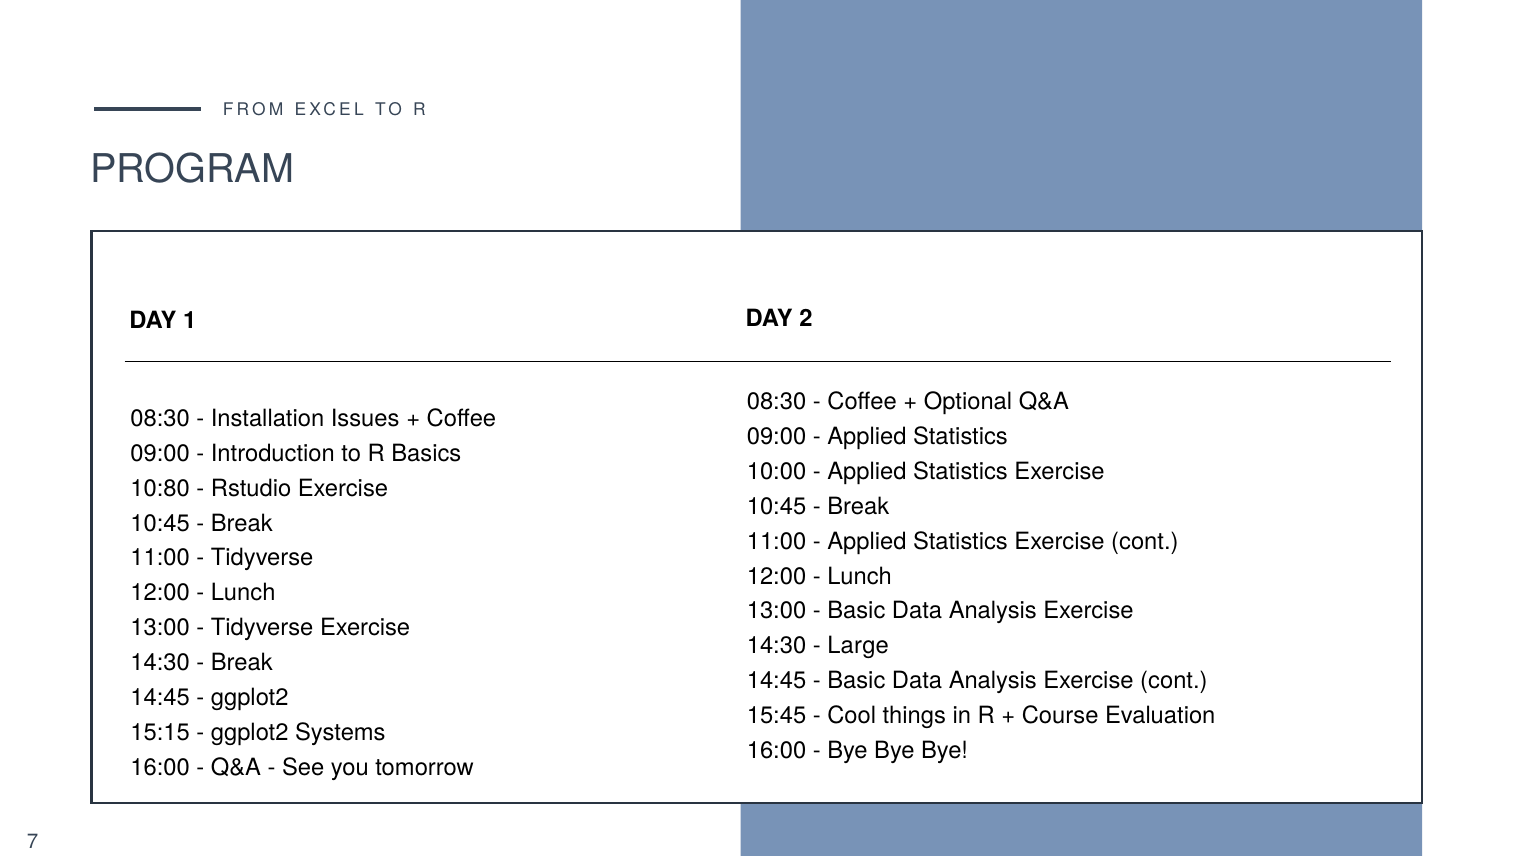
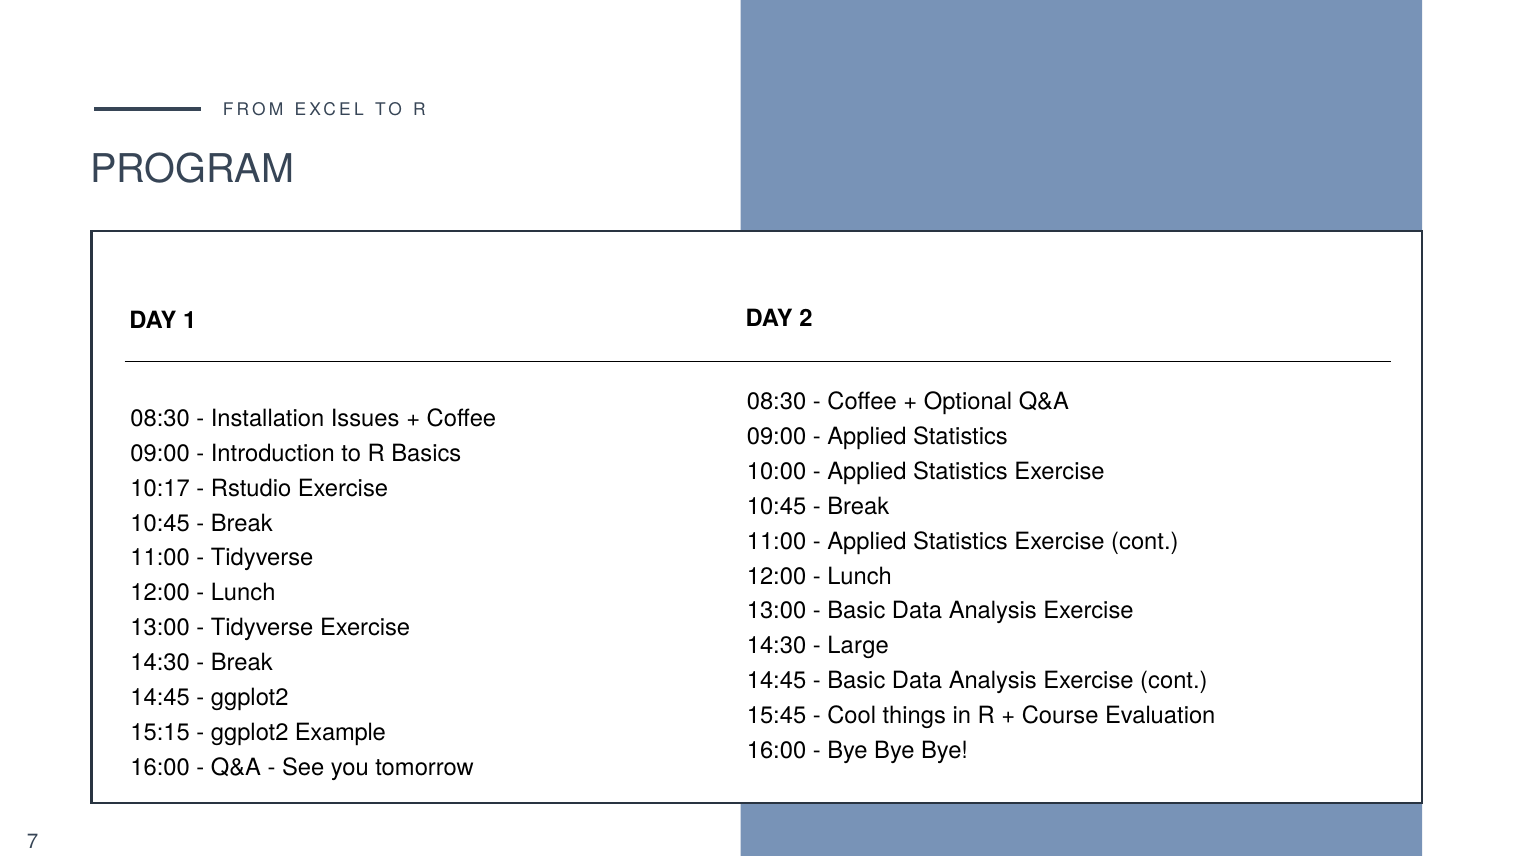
10:80: 10:80 -> 10:17 (160, 488)
Systems: Systems -> Example (340, 732)
